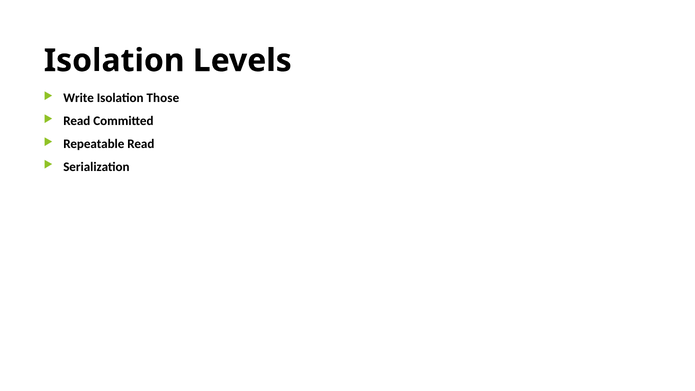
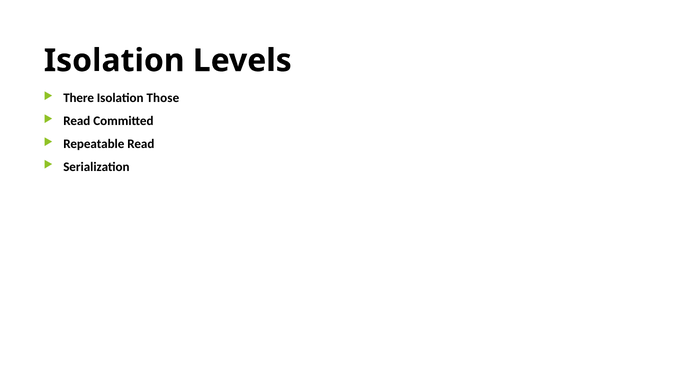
Write: Write -> There (79, 98)
